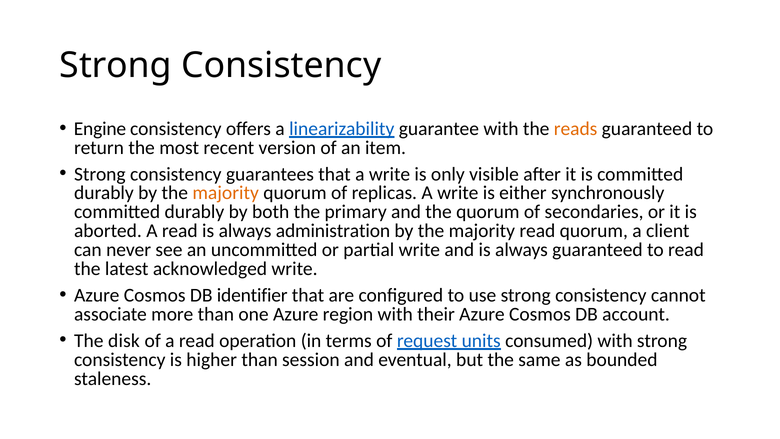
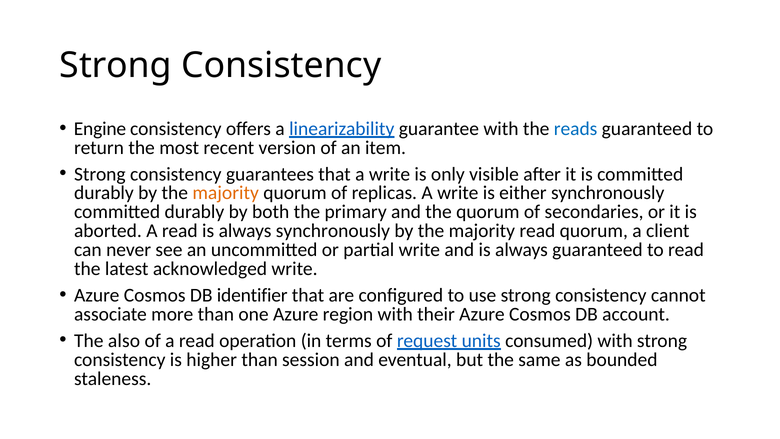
reads colour: orange -> blue (576, 129)
always administration: administration -> synchronously (333, 231)
disk: disk -> also (124, 340)
